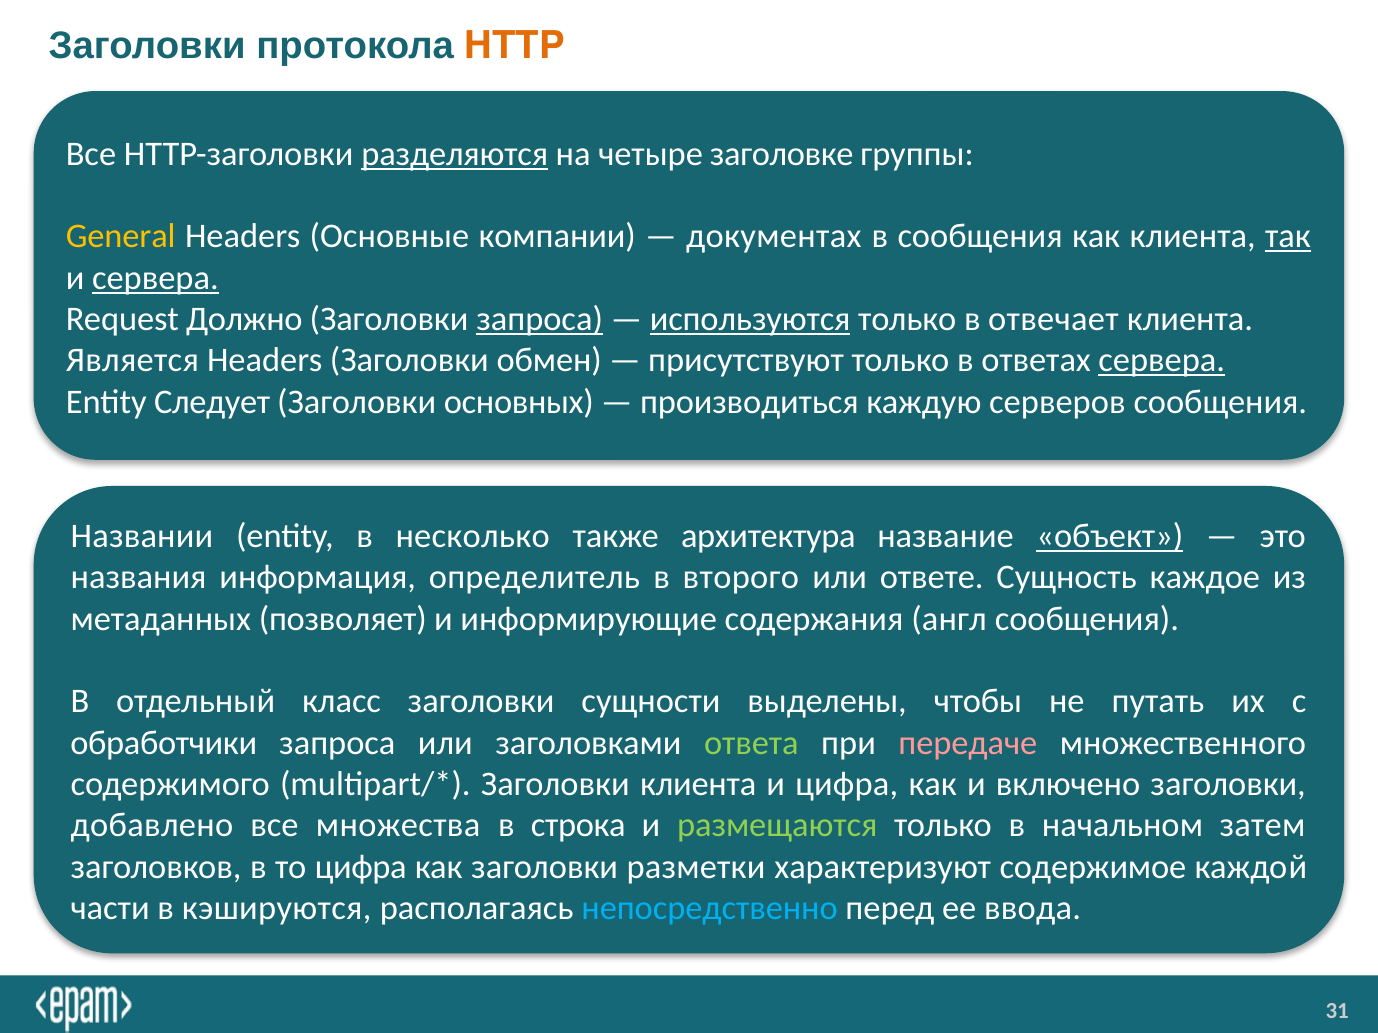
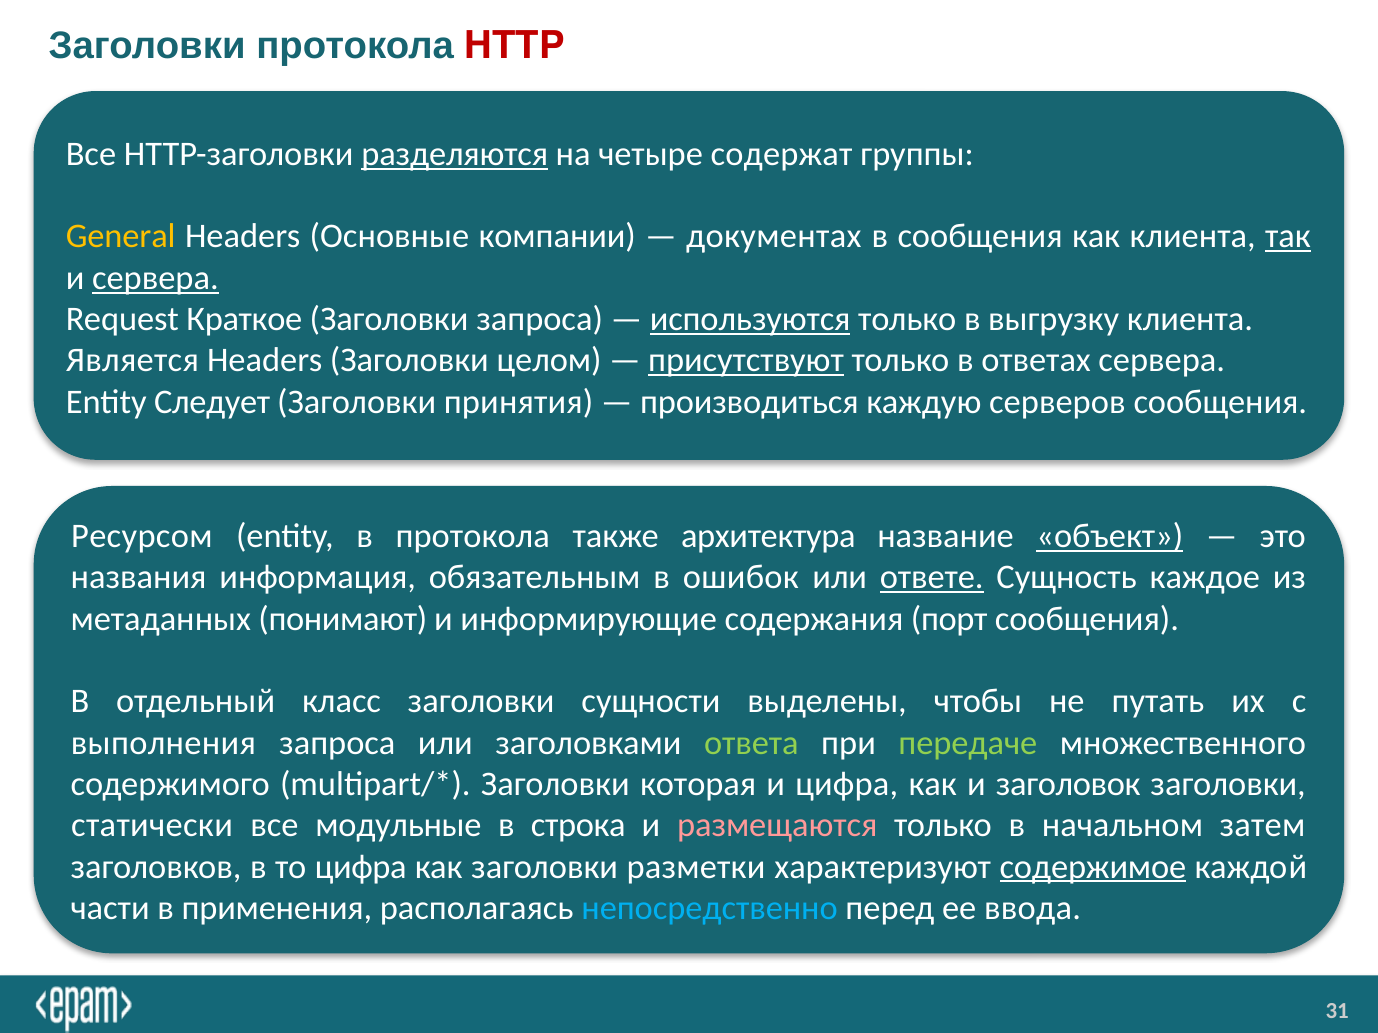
HTTP colour: orange -> red (515, 46)
заголовке: заголовке -> содержат (782, 154)
Должно: Должно -> Краткое (244, 319)
запроса underline: present -> none (540, 319)
отвечает: отвечает -> выгрузку (1054, 319)
обмен: обмен -> целом (549, 361)
присутствуют underline: none -> present (746, 361)
сервера underline: present -> none (1162, 361)
основных: основных -> принятия (519, 402)
Названии: Названии -> Ресурсом (142, 536)
в несколько: несколько -> протокола (473, 536)
определитель: определитель -> обязательным (535, 578)
второго: второго -> ошибок (741, 578)
ответе underline: none -> present (932, 578)
позволяет: позволяет -> понимают (343, 619)
англ: англ -> порт (949, 619)
обработчики: обработчики -> выполнения (163, 743)
передаче colour: pink -> light green (968, 743)
Заголовки клиента: клиента -> которая (698, 784)
включено: включено -> заголовок (1068, 784)
добавлено: добавлено -> статически (152, 826)
множества: множества -> модульные (398, 826)
размещаются colour: light green -> pink (777, 826)
содержимое underline: none -> present (1093, 867)
кэшируются: кэшируются -> применения (277, 908)
